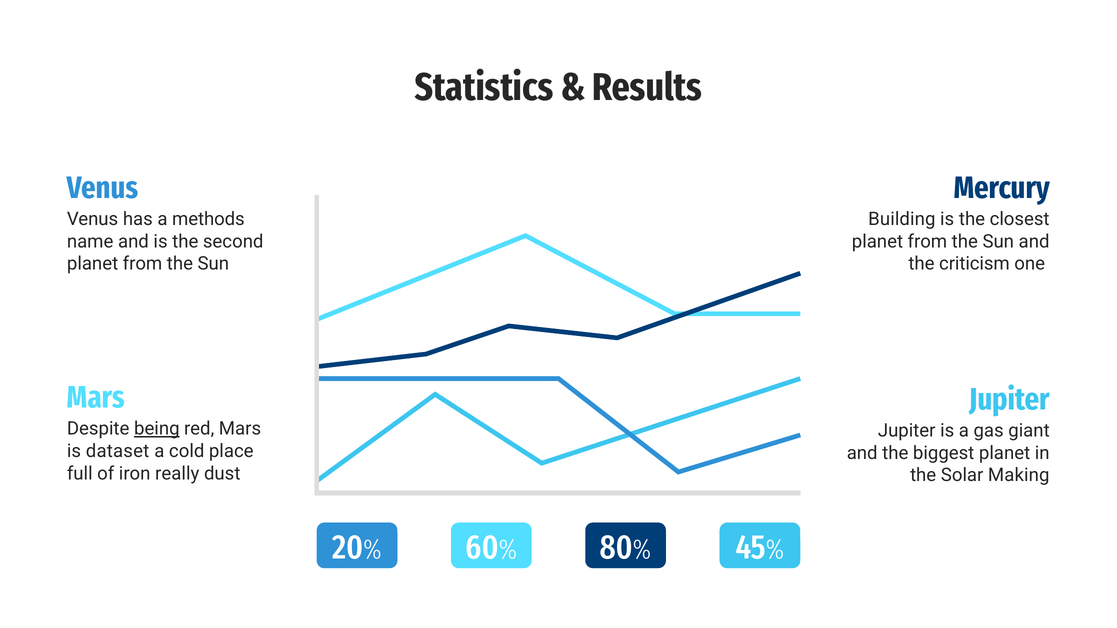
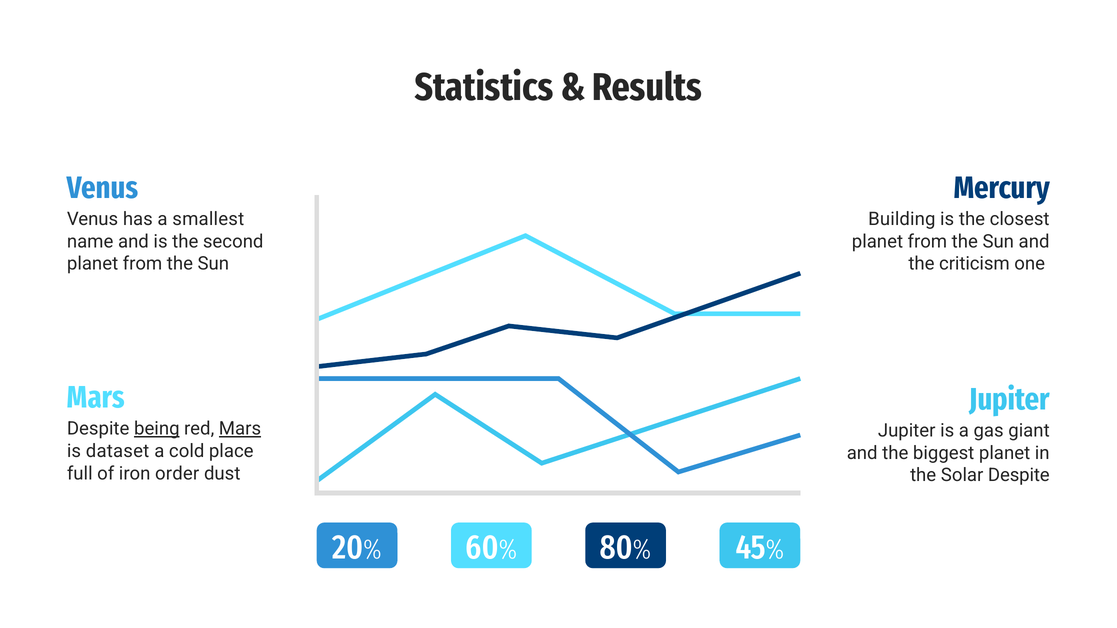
methods: methods -> smallest (208, 219)
Mars underline: none -> present (240, 429)
really: really -> order (177, 474)
Solar Making: Making -> Despite (1019, 475)
